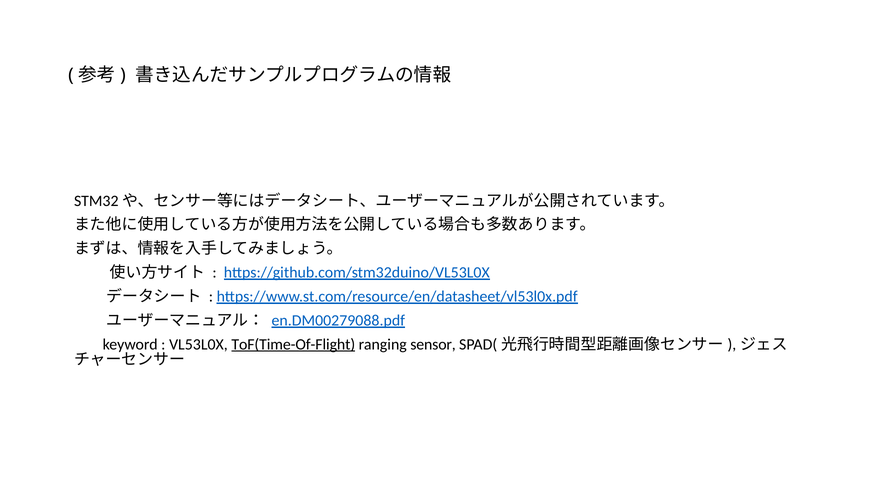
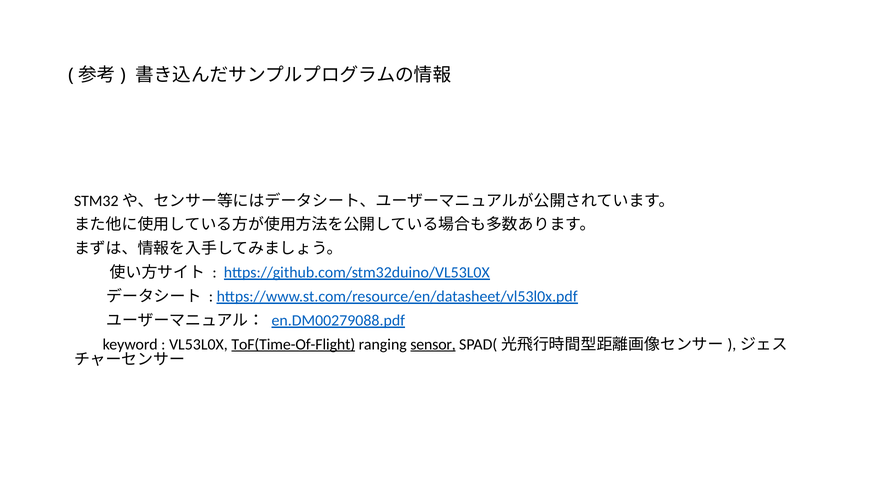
sensor underline: none -> present (433, 345)
